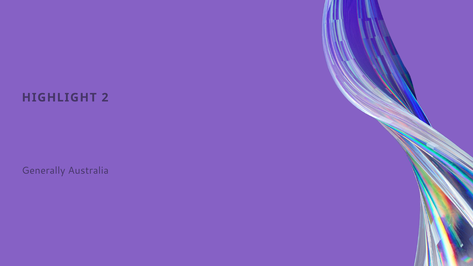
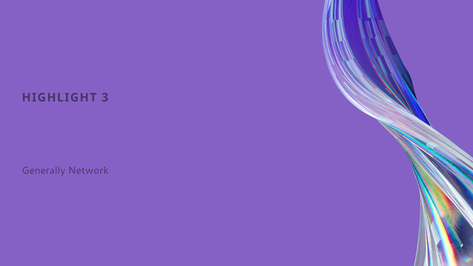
2: 2 -> 3 (105, 98)
Australia: Australia -> Network (88, 171)
